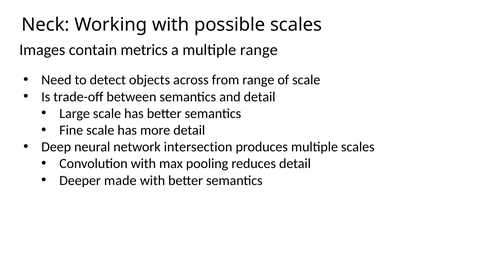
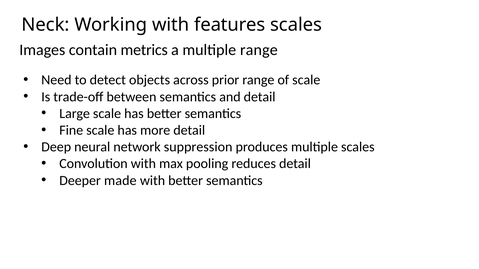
possible: possible -> features (230, 25)
from: from -> prior (226, 80)
intersection: intersection -> suppression (198, 147)
